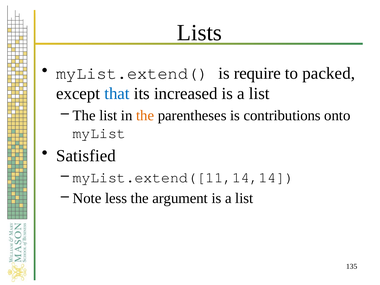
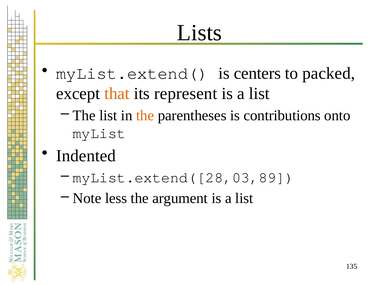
require: require -> centers (257, 73)
that colour: blue -> orange (117, 94)
increased: increased -> represent (186, 94)
Satisfied: Satisfied -> Indented (86, 156)
myList.extend([11,14,14: myList.extend([11,14,14 -> myList.extend([28,03,89 (183, 178)
